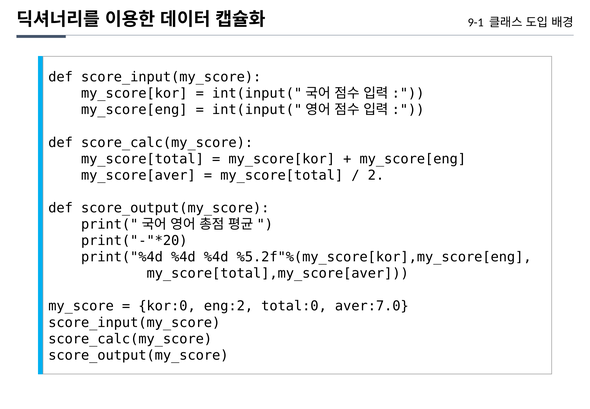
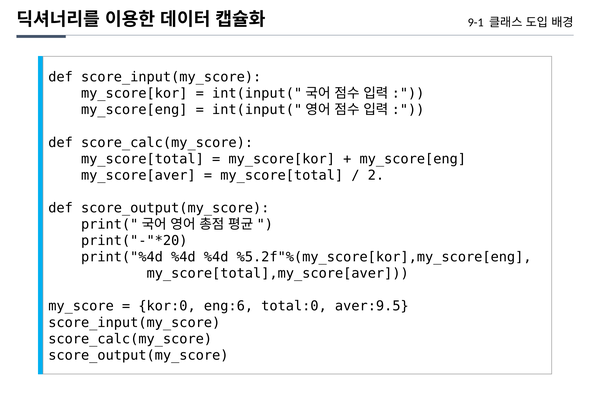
eng:2: eng:2 -> eng:6 (228, 306)
aver:7.0: aver:7.0 -> aver:9.5 (372, 306)
